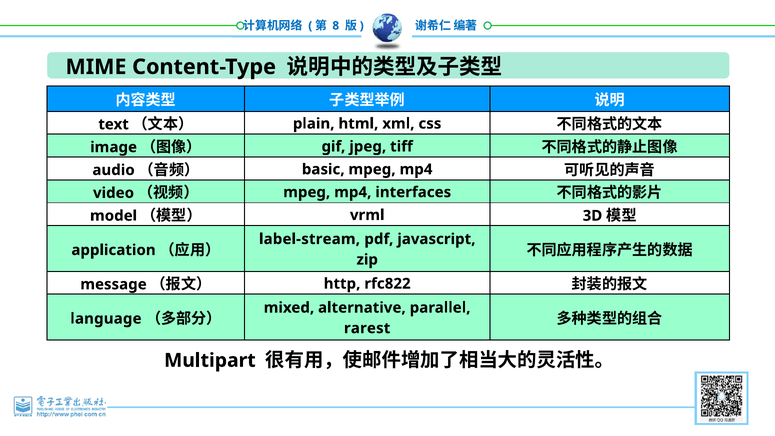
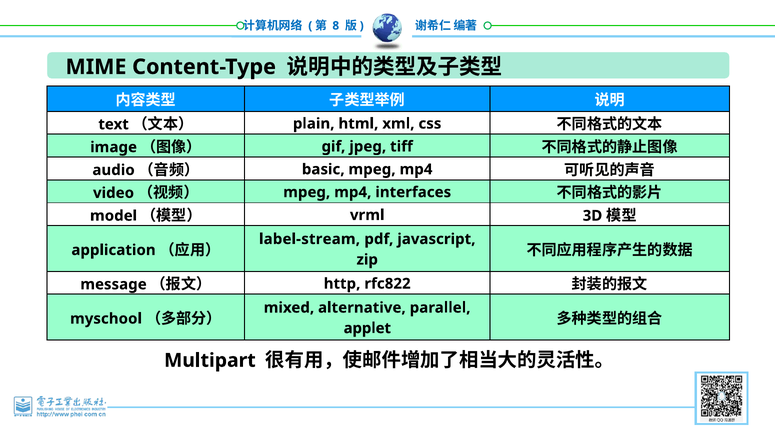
language: language -> myschool (106, 319)
rarest: rarest -> applet (367, 328)
